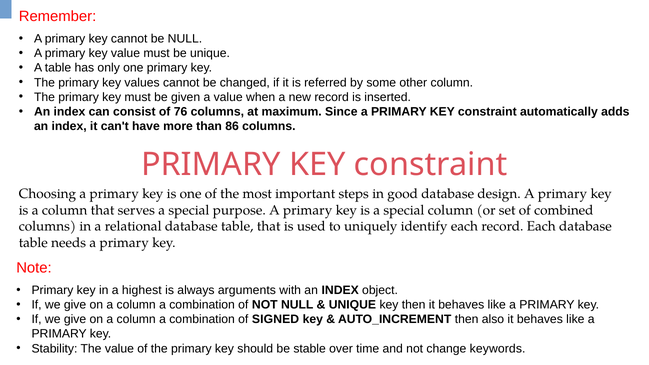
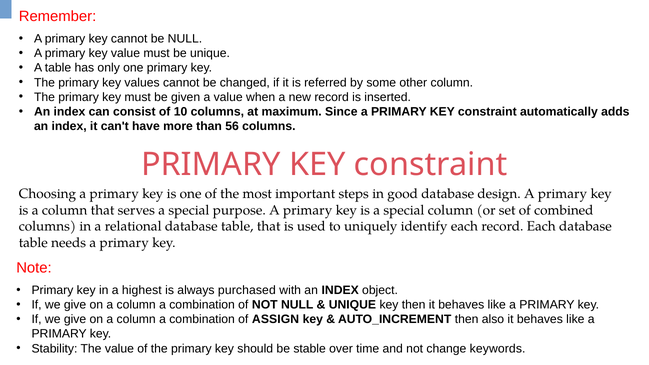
76: 76 -> 10 (181, 112)
86: 86 -> 56 (232, 126)
arguments: arguments -> purchased (247, 290)
SIGNED: SIGNED -> ASSIGN (276, 319)
